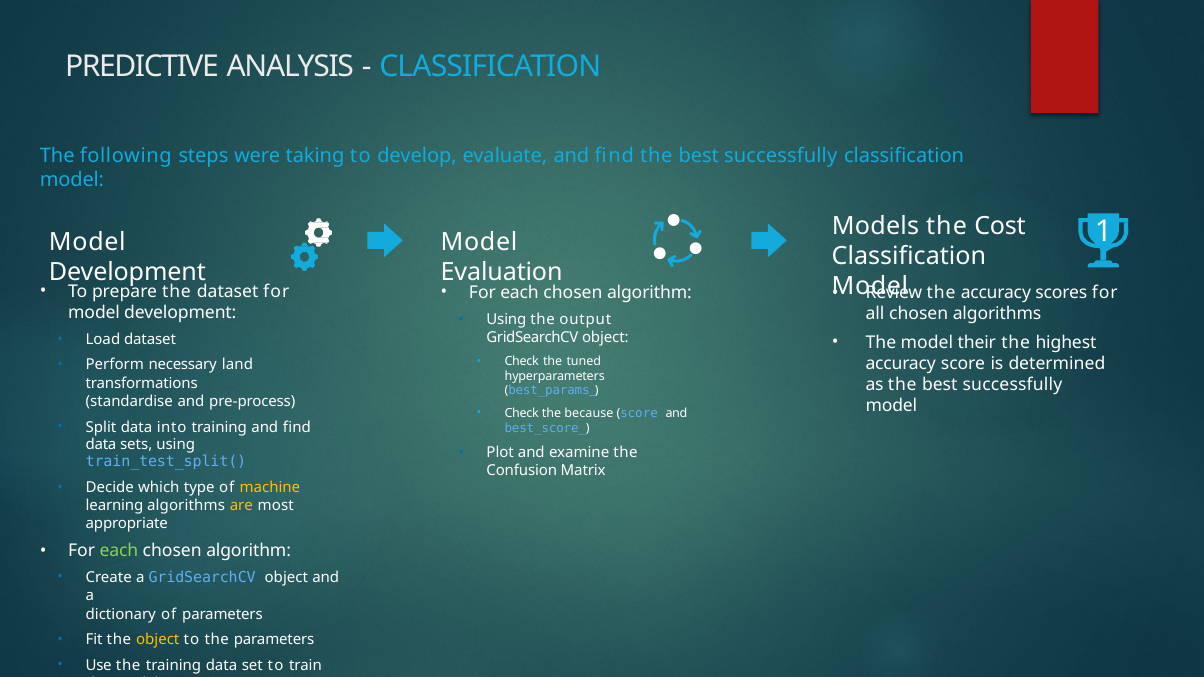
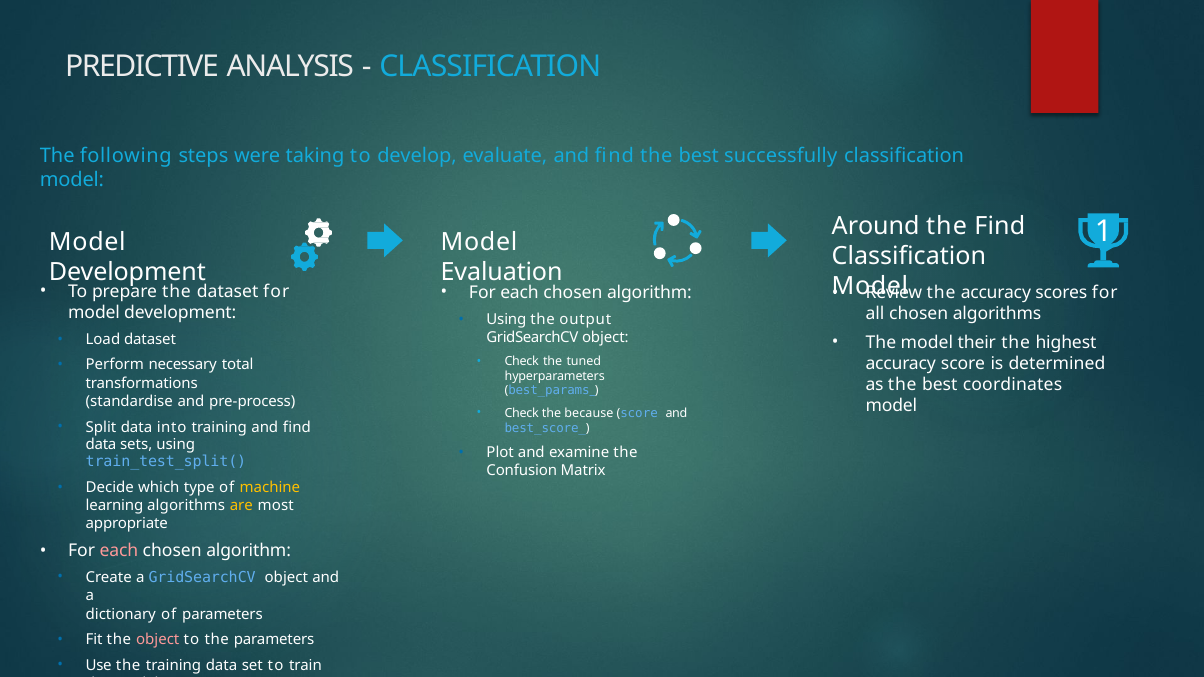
Models: Models -> Around (876, 226)
the Cost: Cost -> Find (1000, 226)
land: land -> total (238, 365)
as the best successfully: successfully -> coordinates (1013, 385)
each colour: light green -> pink (119, 551)
object colour: yellow -> pink (158, 640)
